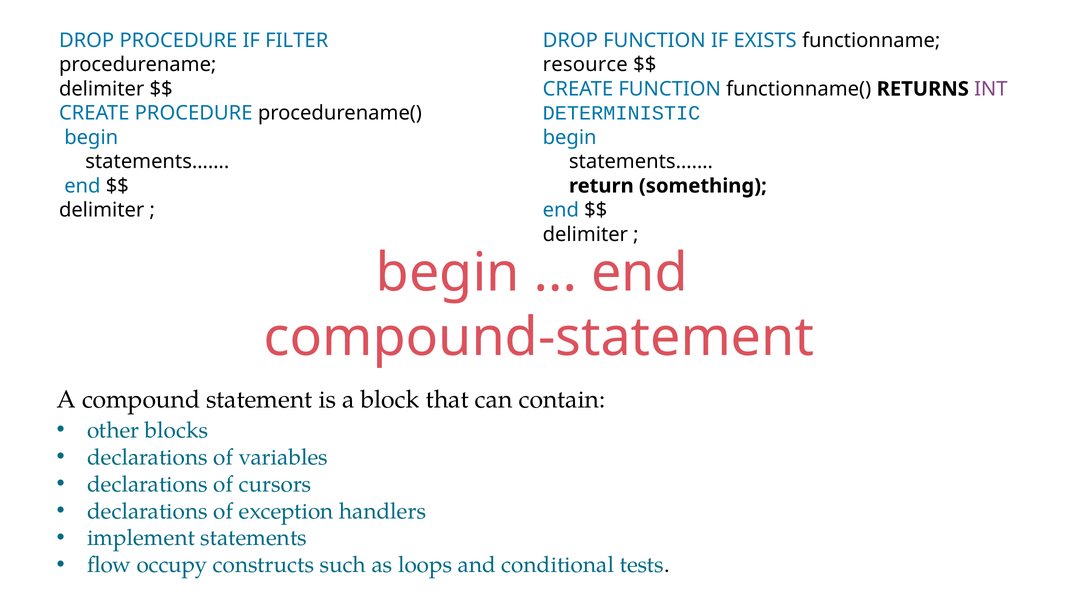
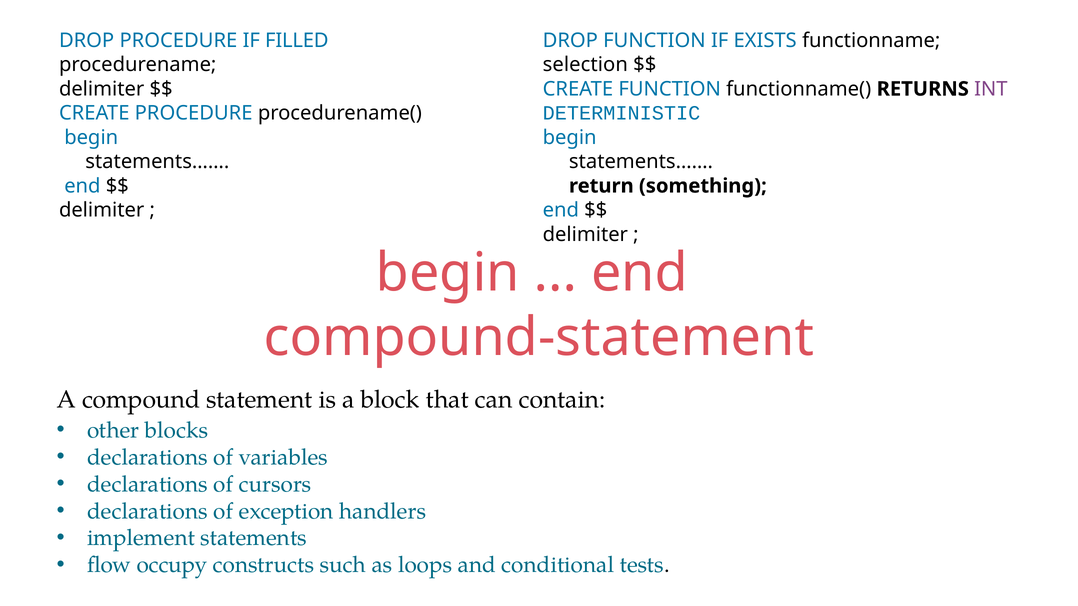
FILTER: FILTER -> FILLED (297, 41)
resource: resource -> selection (585, 65)
